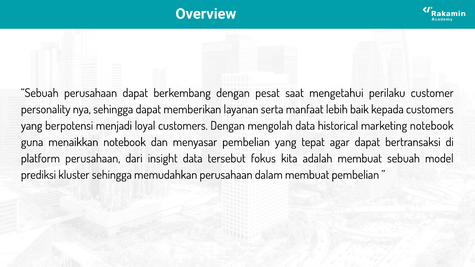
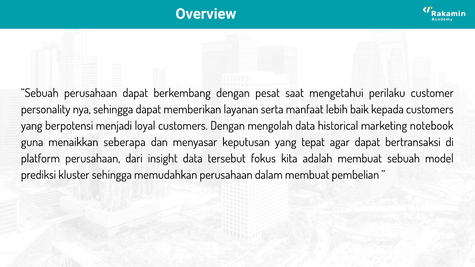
menaikkan notebook: notebook -> seberapa (125, 142)
menyasar pembelian: pembelian -> keputusan (246, 142)
